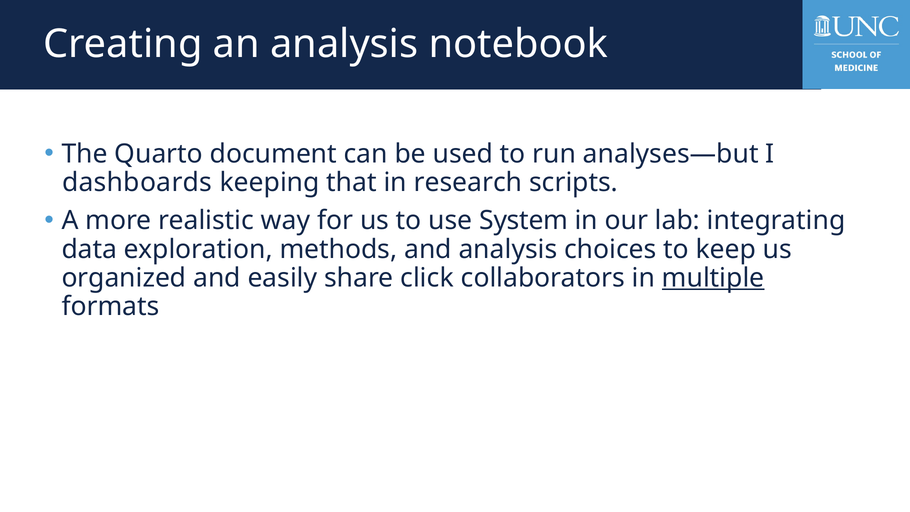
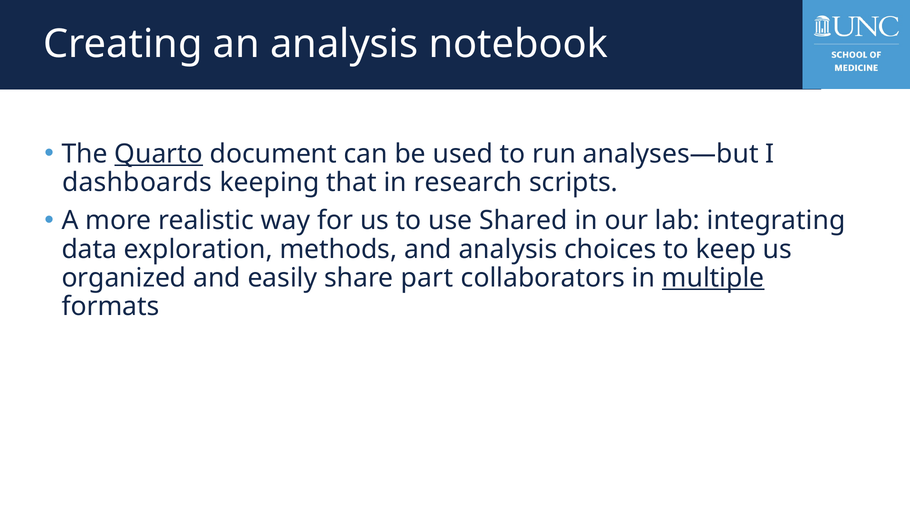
Quarto underline: none -> present (159, 154)
System: System -> Shared (523, 221)
click: click -> part (427, 278)
